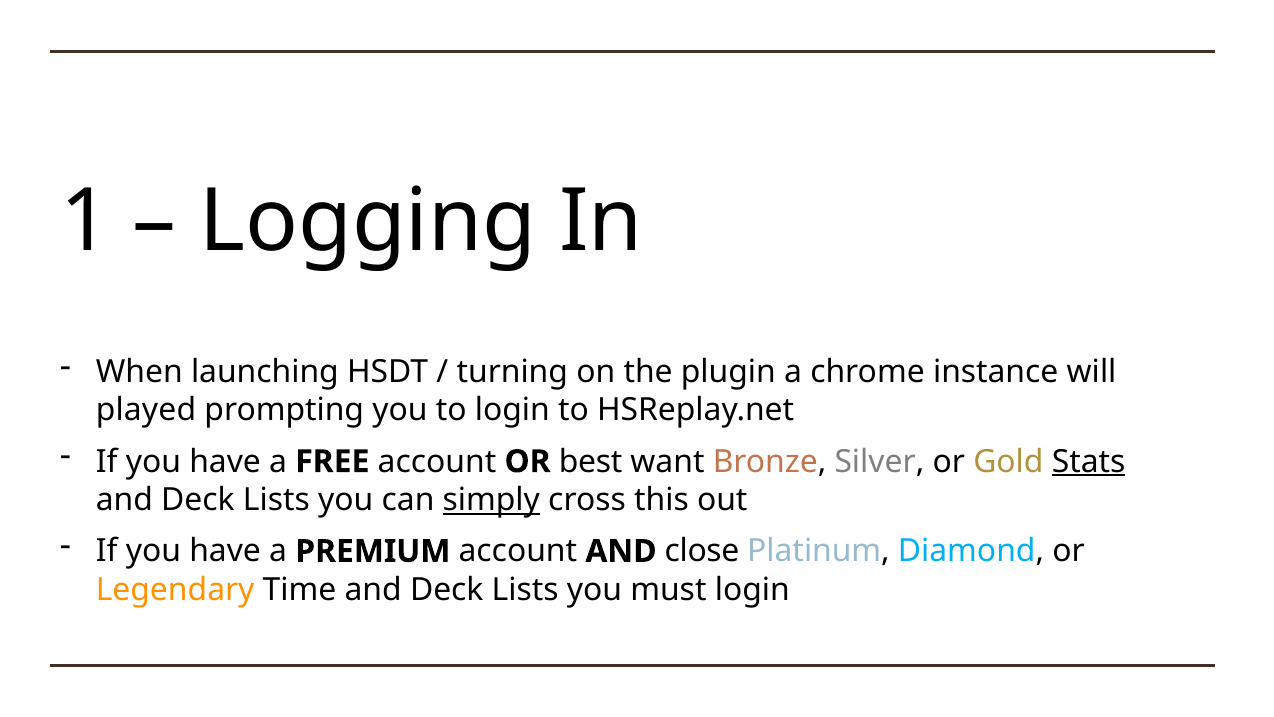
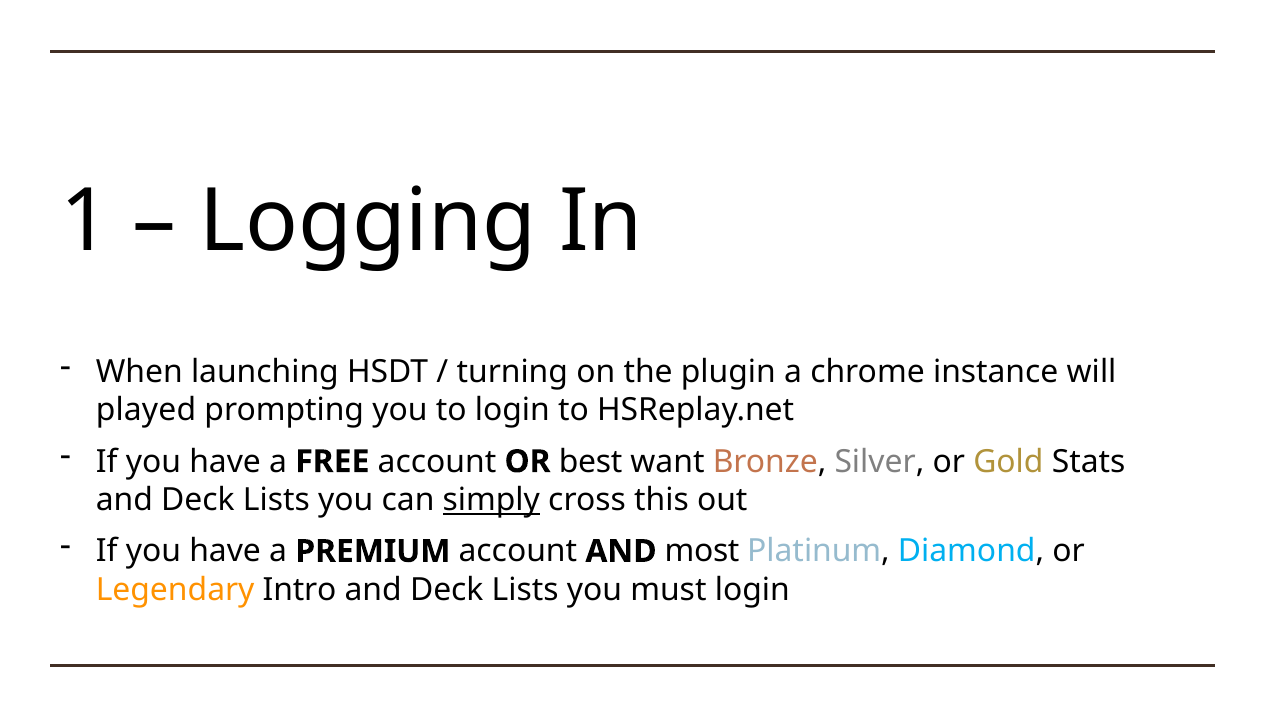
Stats underline: present -> none (1089, 461)
close: close -> most (702, 551)
Time: Time -> Intro (300, 589)
